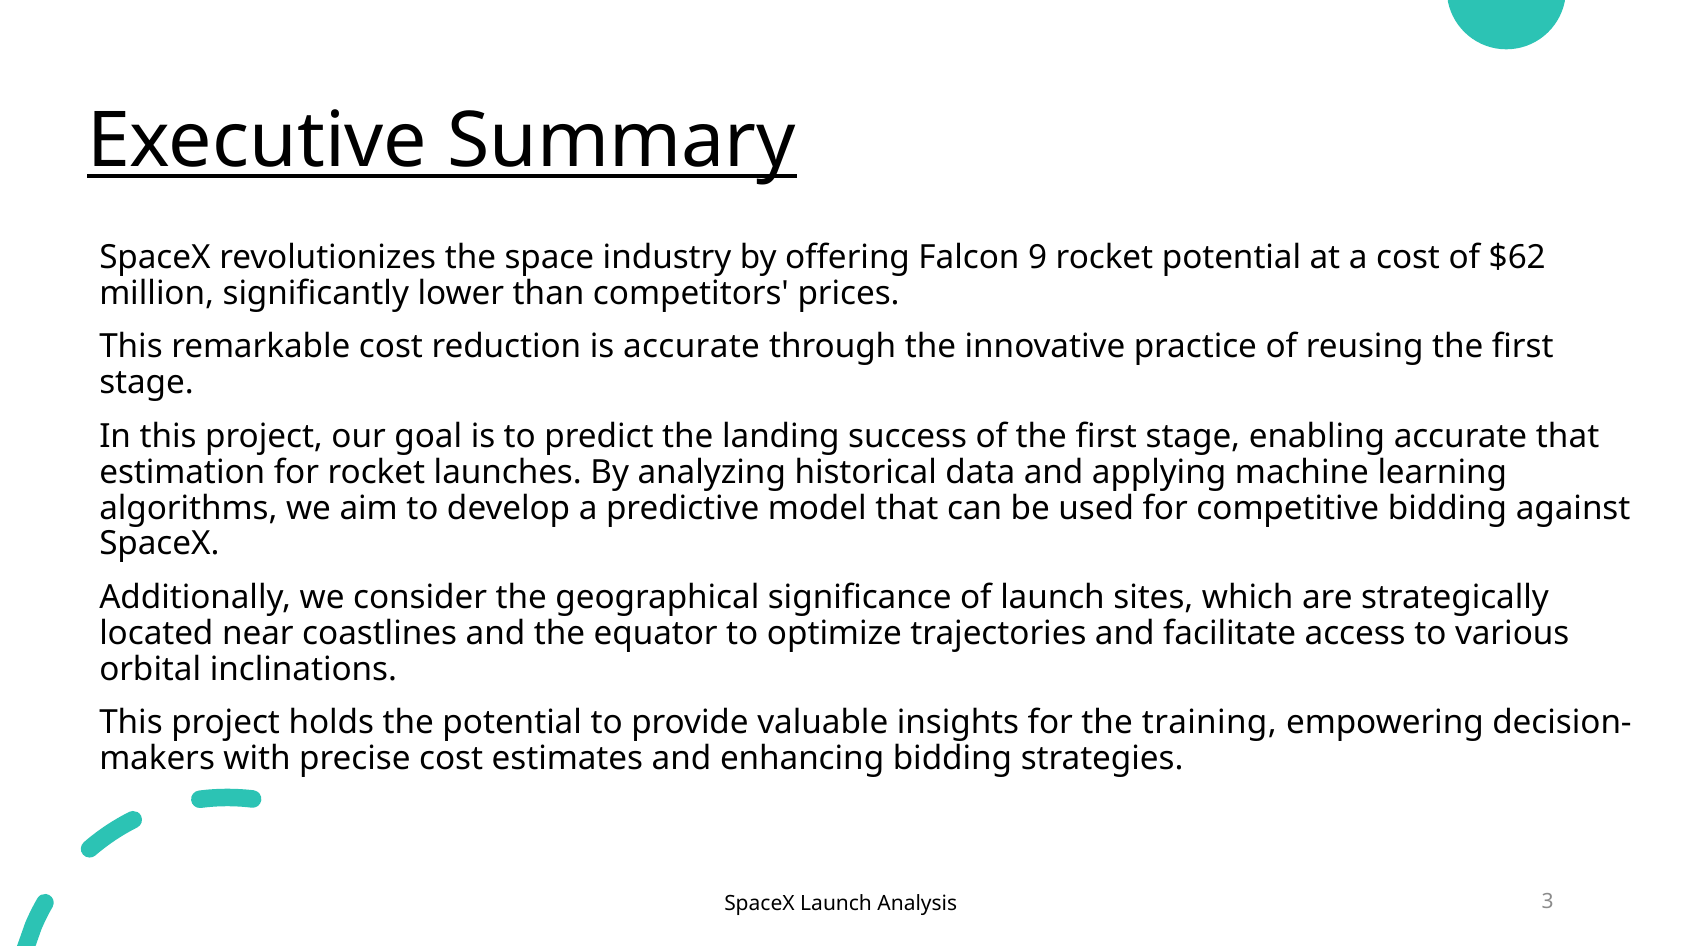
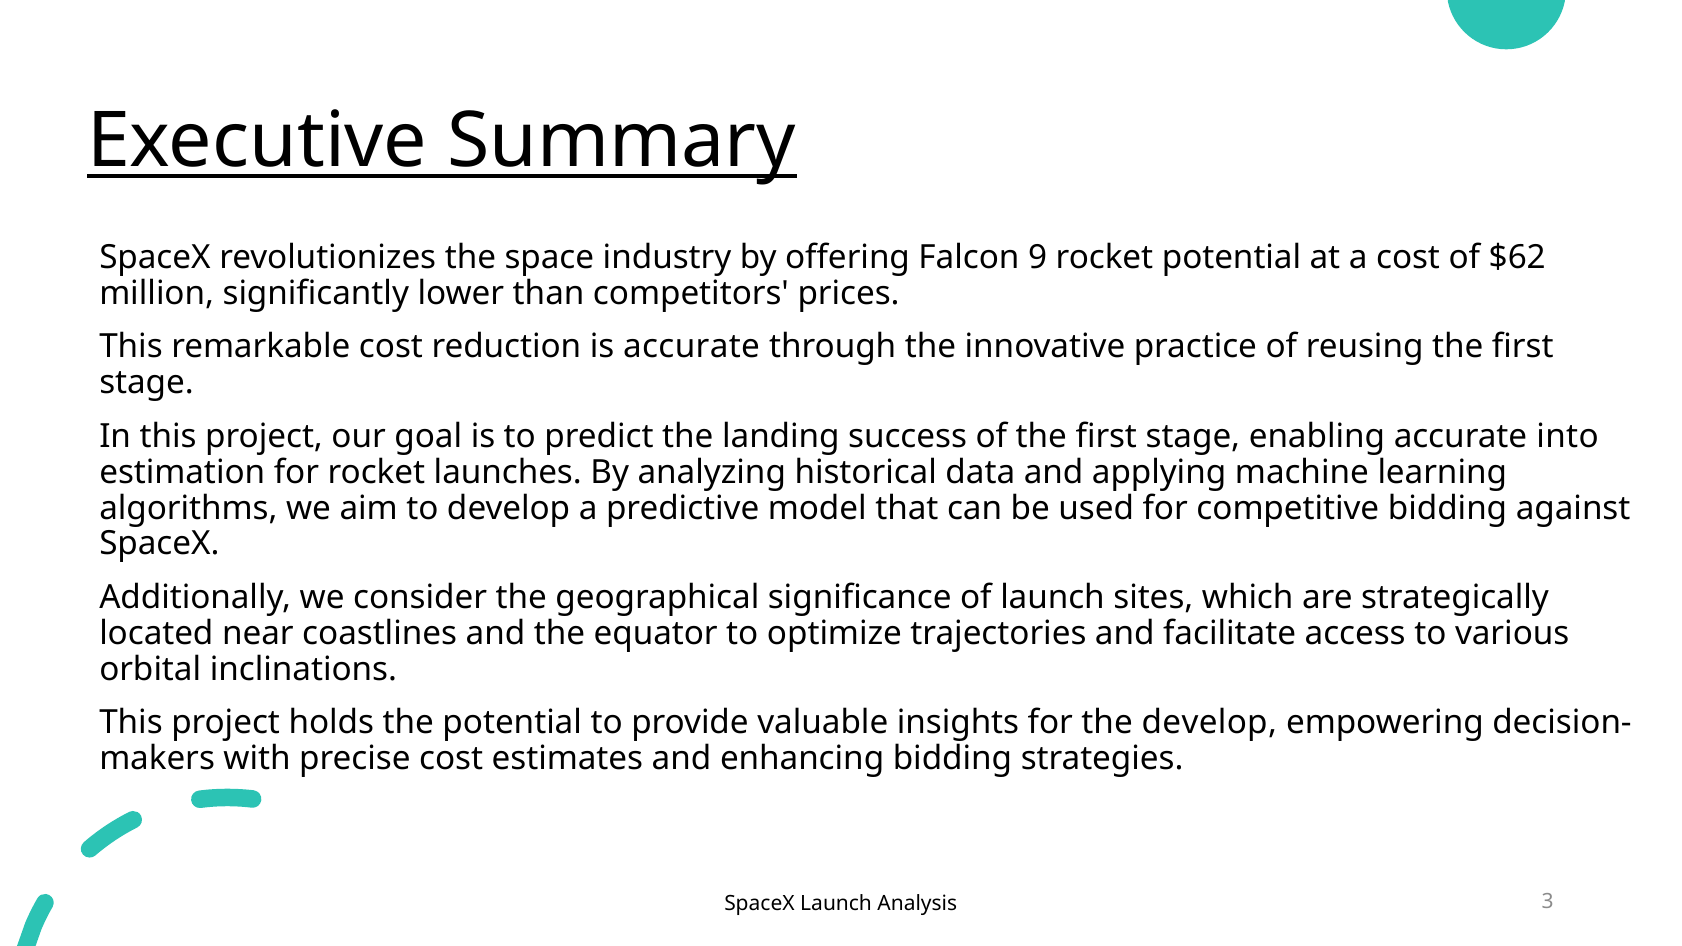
accurate that: that -> into (1568, 436)
the training: training -> develop (1209, 723)
